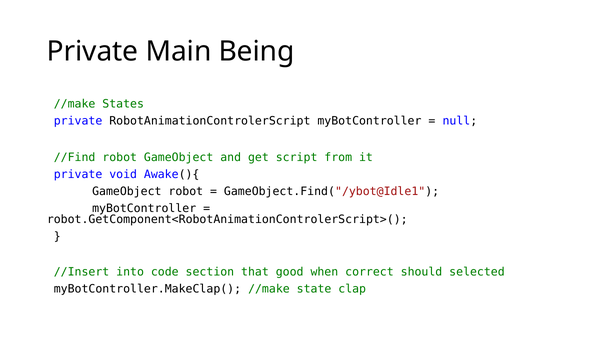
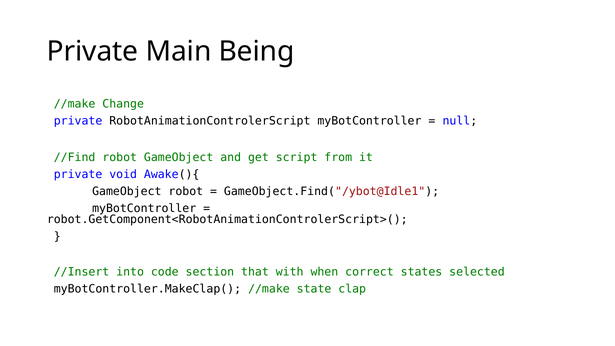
States: States -> Change (123, 104)
good: good -> with (290, 272)
should: should -> states (421, 272)
